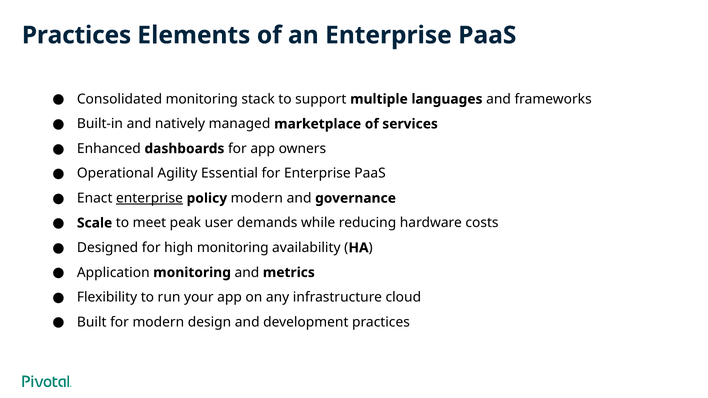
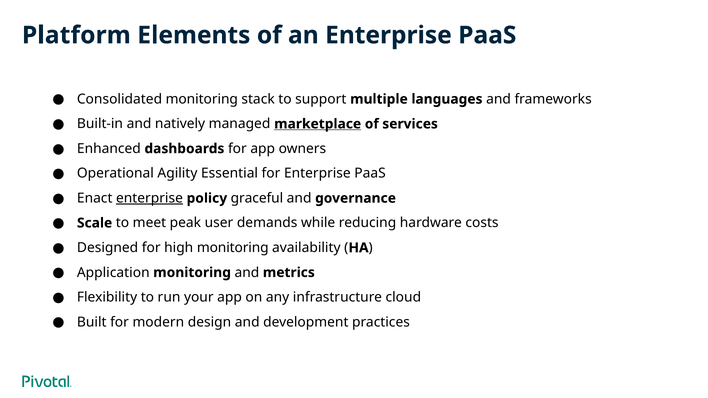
Practices: Practices -> Platform (76, 35)
marketplace underline: none -> present (318, 124)
policy modern: modern -> graceful (257, 198)
